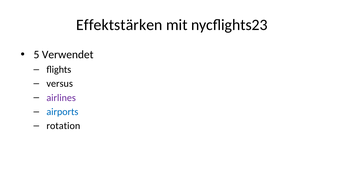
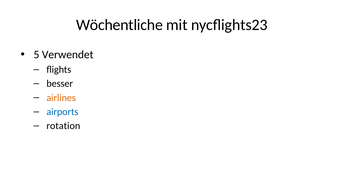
Effektstärken: Effektstärken -> Wöchentliche (119, 25)
versus: versus -> besser (60, 83)
airlines colour: purple -> orange (61, 97)
